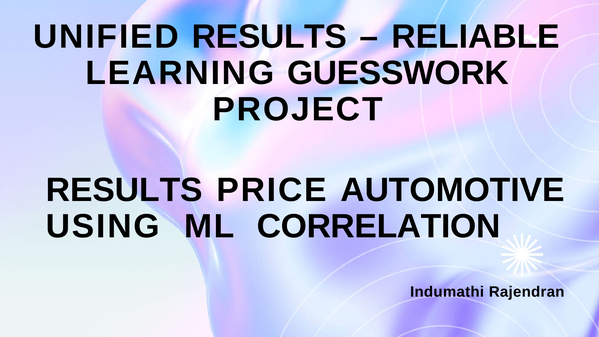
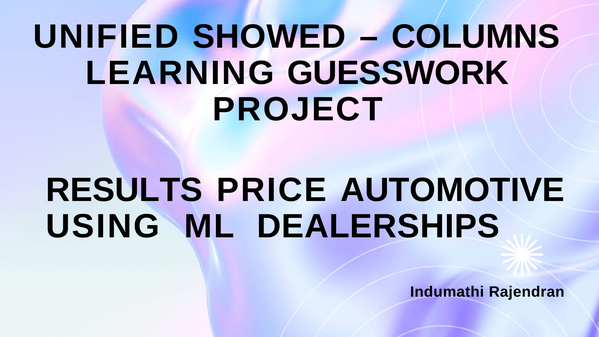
UNIFIED RESULTS: RESULTS -> SHOWED (269, 37)
RELIABLE: RELIABLE -> COLUMNS (476, 37)
CORRELATION: CORRELATION -> DEALERSHIPS (378, 226)
